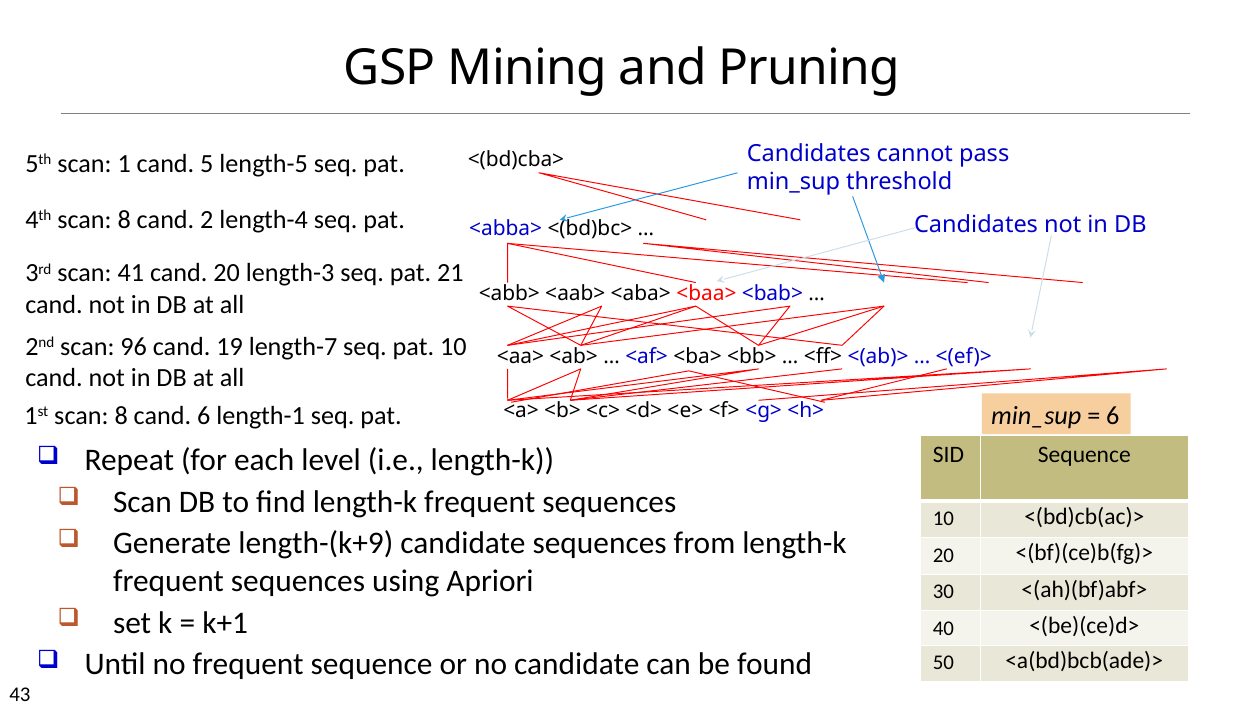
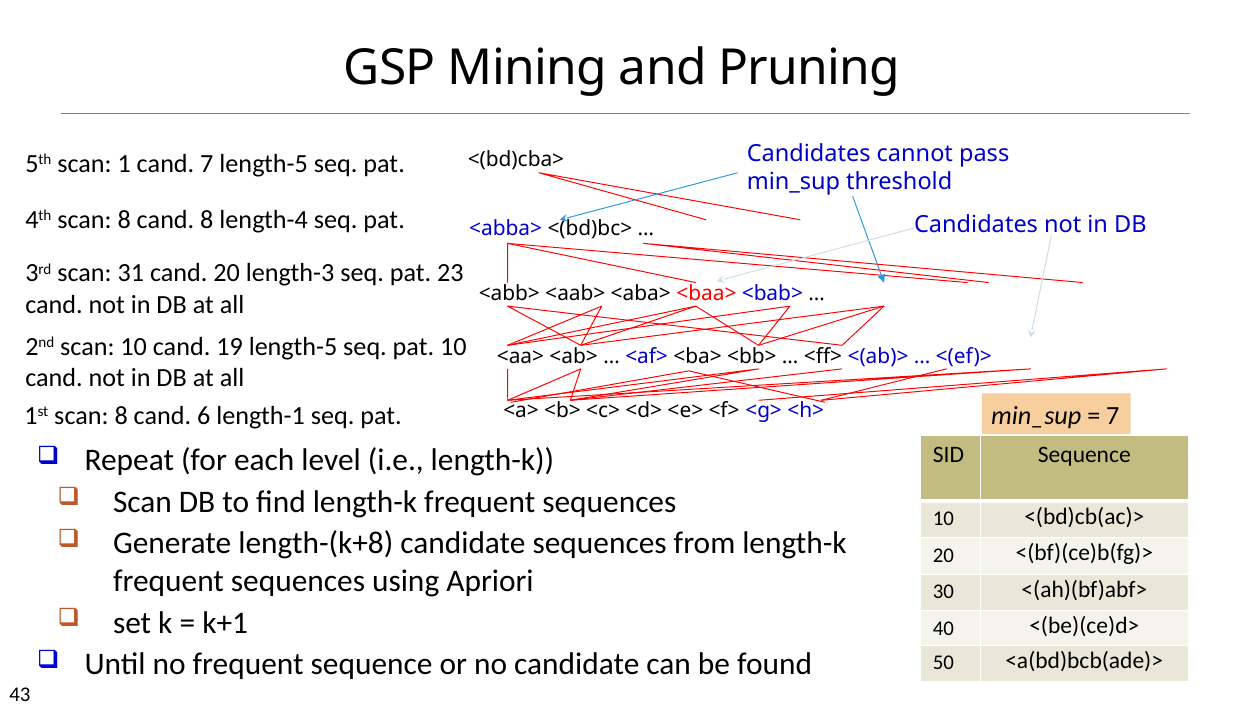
cand 5: 5 -> 7 (207, 164)
cand 2: 2 -> 8 (207, 219)
41: 41 -> 31 (131, 273)
21: 21 -> 23 (450, 273)
scan 96: 96 -> 10 (134, 347)
19 length-7: length-7 -> length-5 (293, 347)
6: 6 -> 7 (1113, 416)
length-(k+9: length-(k+9 -> length-(k+8 (316, 543)
